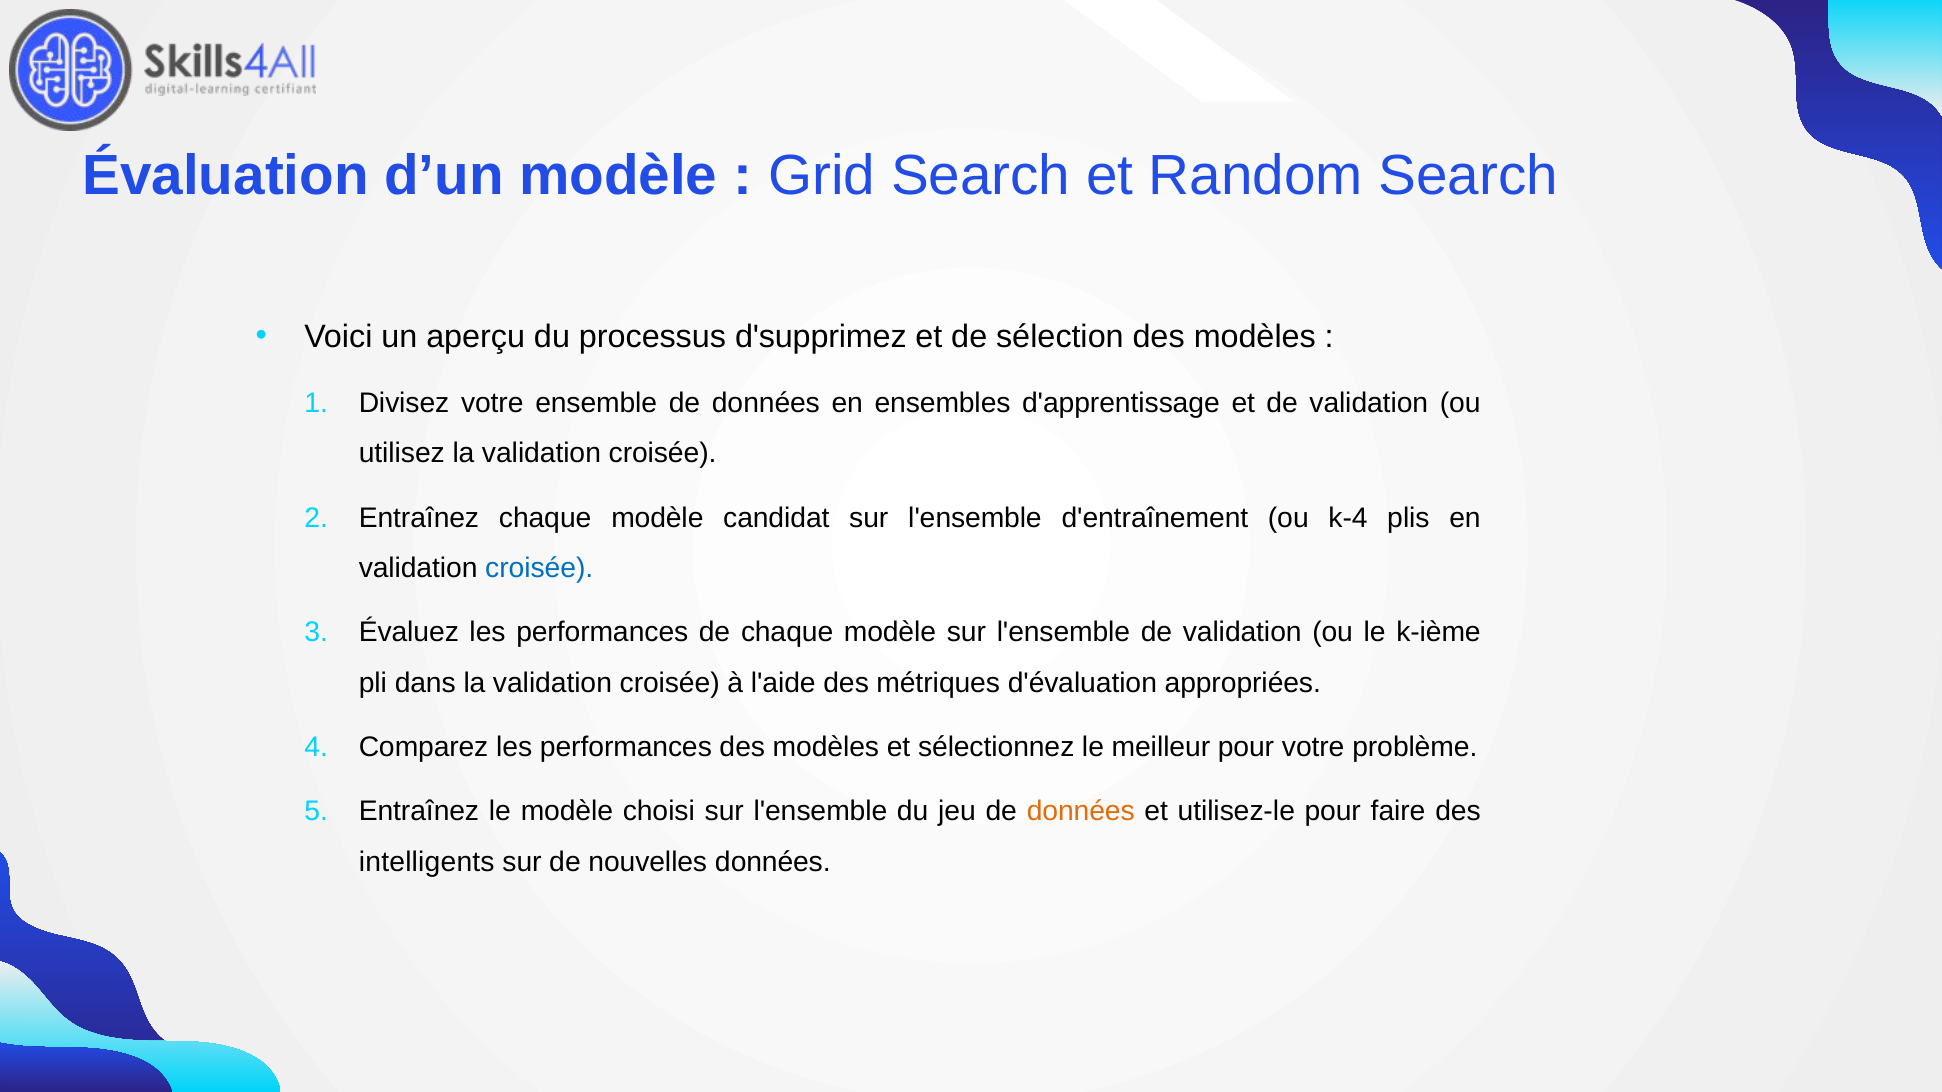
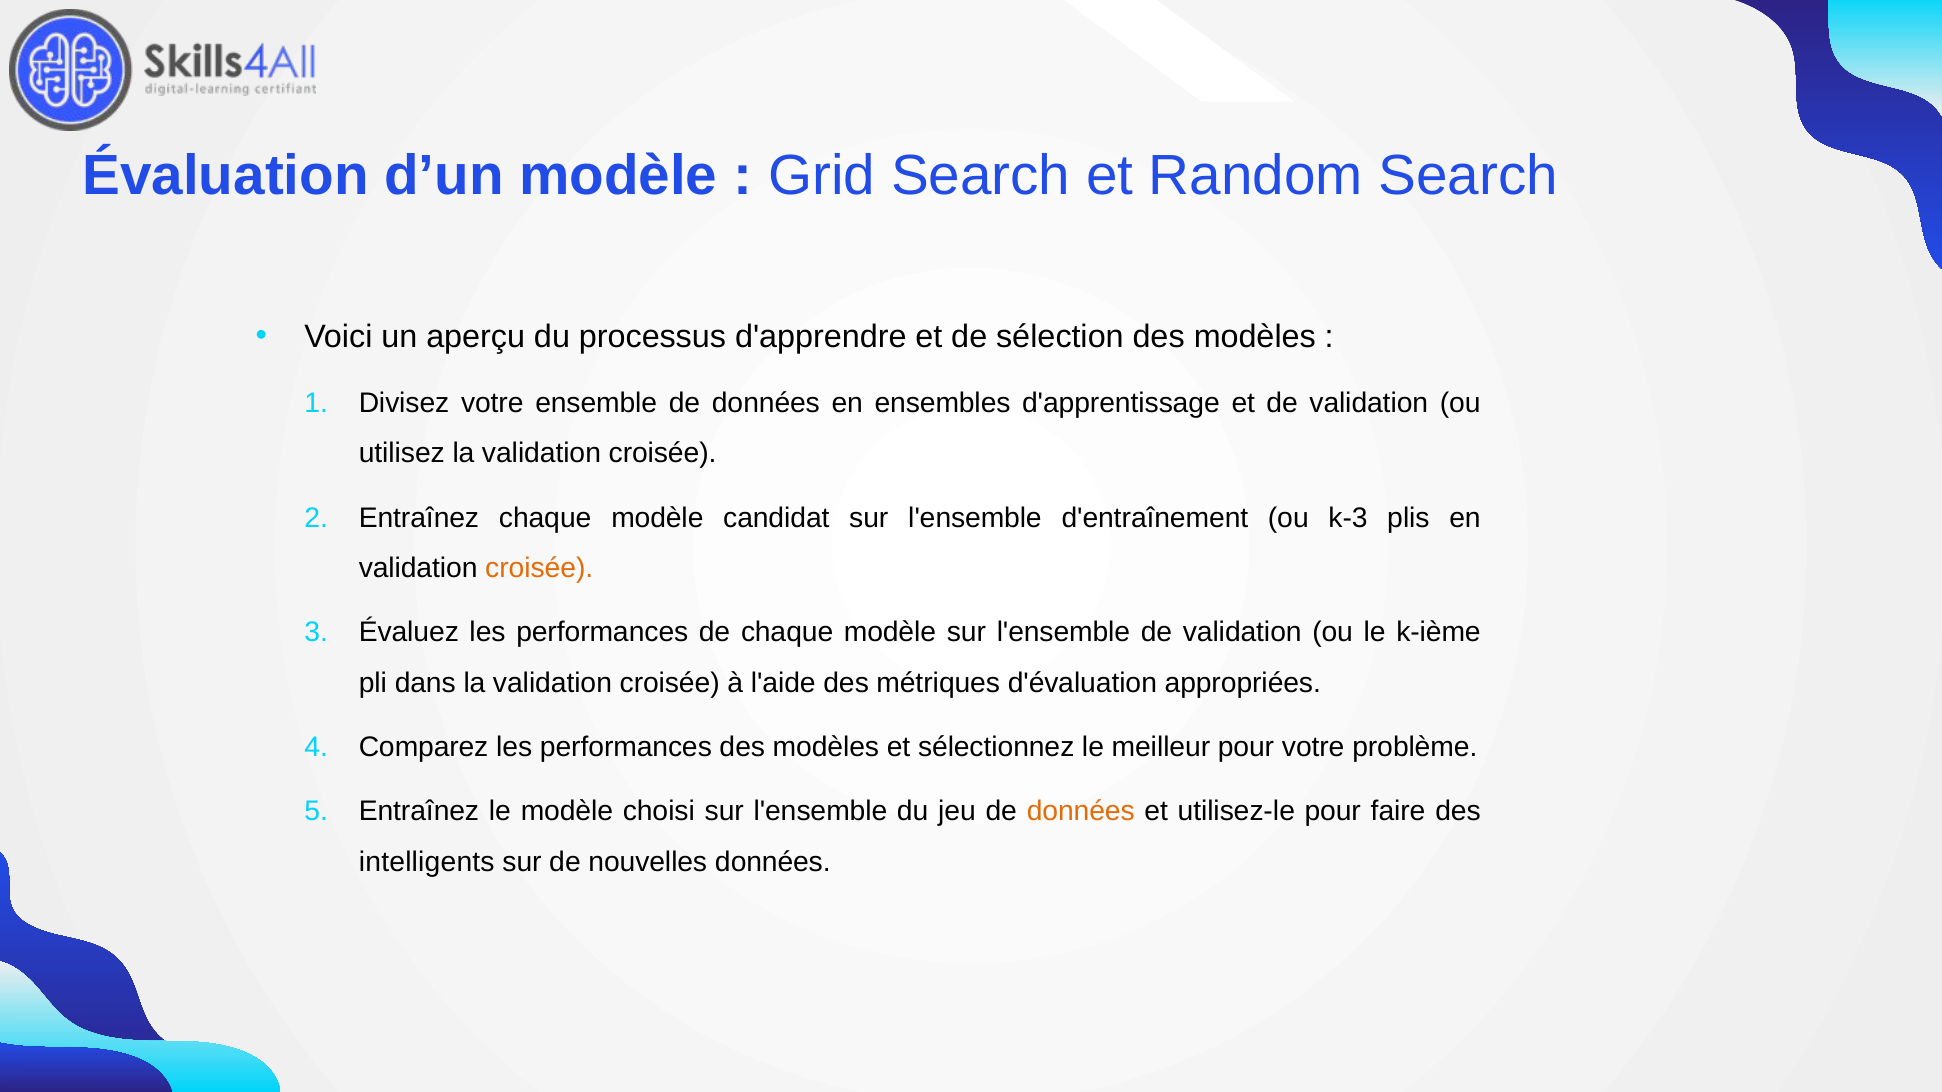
d'supprimez: d'supprimez -> d'apprendre (821, 337)
k-4: k-4 -> k-3 (1348, 518)
croisée colour: blue -> orange (539, 569)
